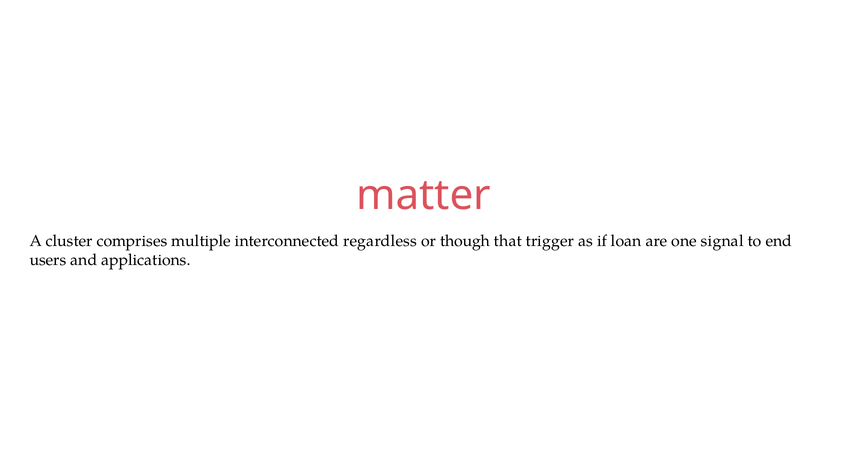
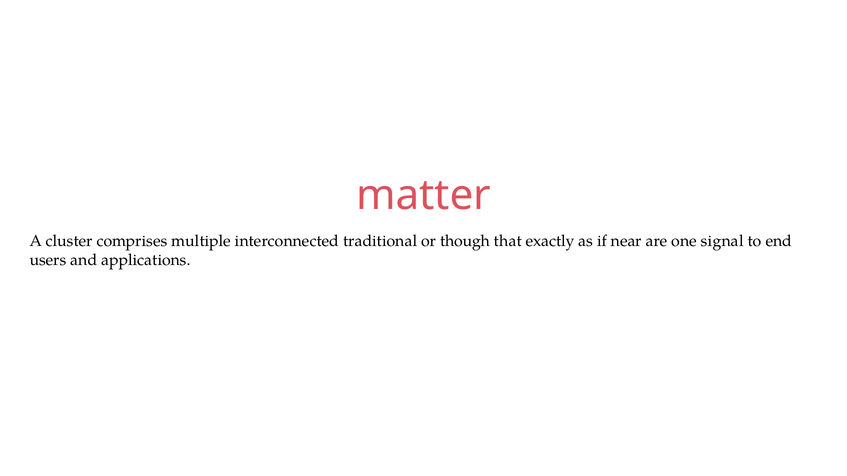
regardless: regardless -> traditional (380, 241)
trigger: trigger -> exactly (550, 241)
loan: loan -> near (626, 241)
